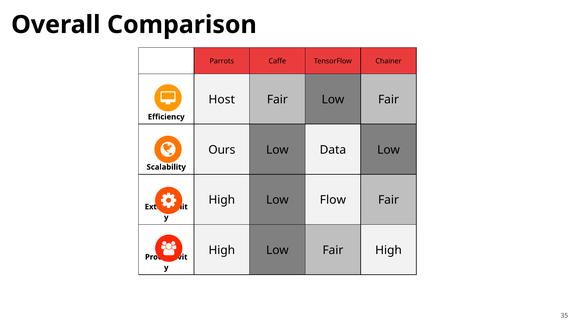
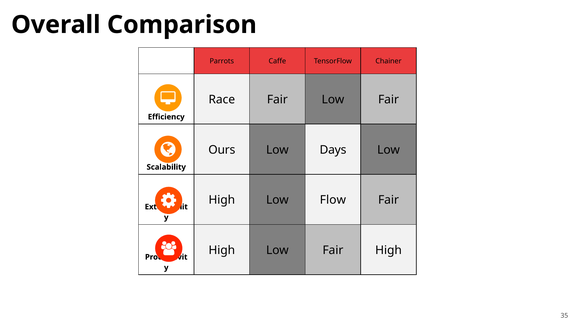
Host: Host -> Race (222, 100)
Data: Data -> Days (333, 150)
